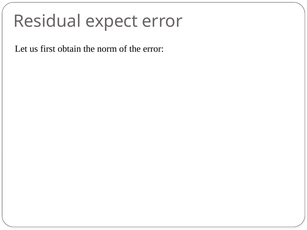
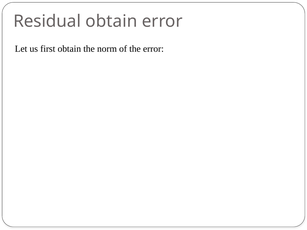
Residual expect: expect -> obtain (111, 21)
